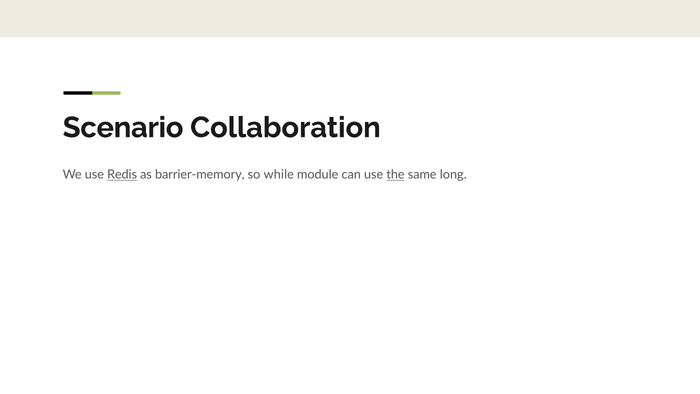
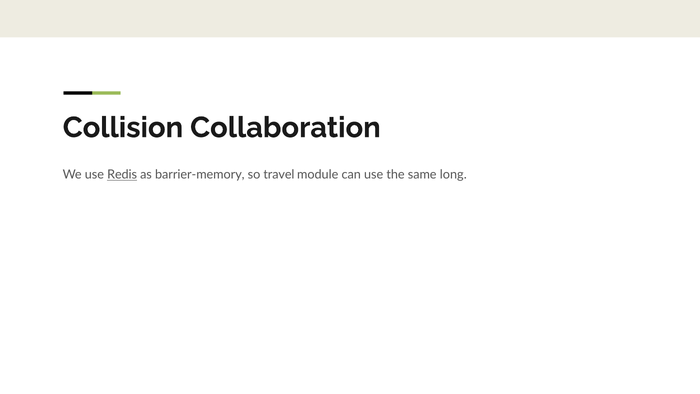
Scenario: Scenario -> Collision (123, 127)
while: while -> travel (279, 175)
the underline: present -> none (396, 175)
